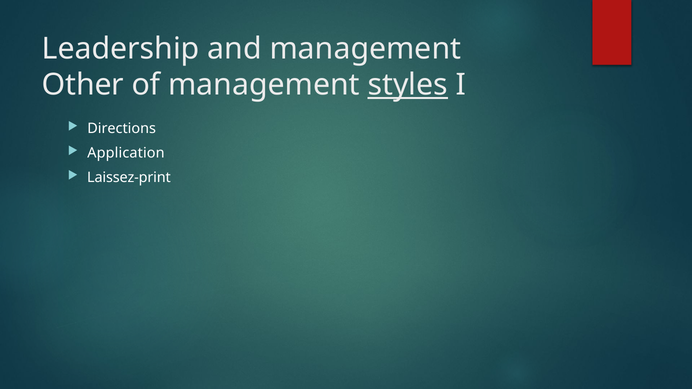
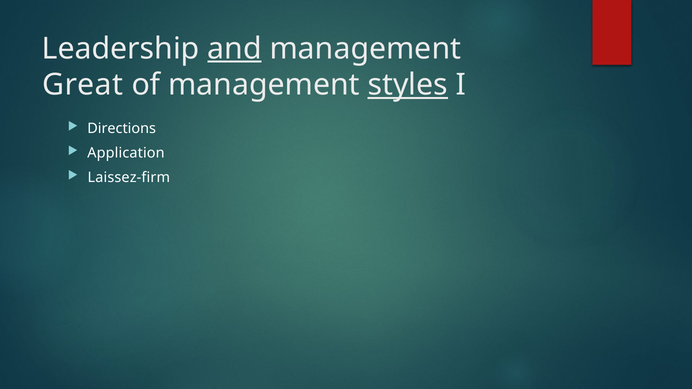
and underline: none -> present (235, 49)
Other: Other -> Great (83, 85)
Laissez-print: Laissez-print -> Laissez-firm (129, 178)
